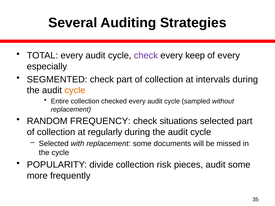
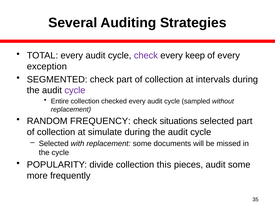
especially: especially -> exception (47, 67)
cycle colour: orange -> purple (75, 90)
regularly: regularly -> simulate (105, 132)
risk: risk -> this (164, 165)
